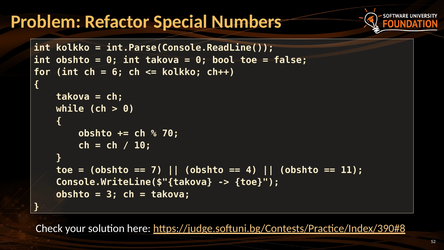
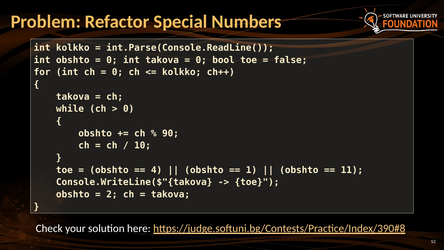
6: 6 -> 0 (117, 72)
70: 70 -> 90 (170, 133)
7: 7 -> 4 (157, 170)
4: 4 -> 1 (251, 170)
3: 3 -> 2 (112, 194)
